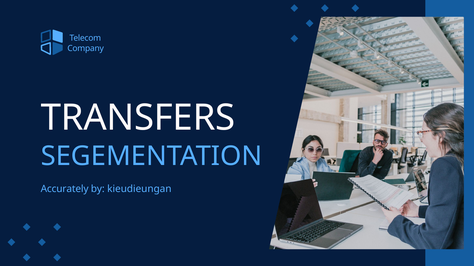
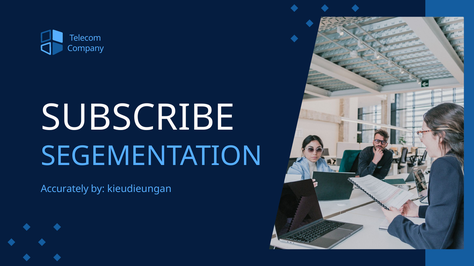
TRANSFERS: TRANSFERS -> SUBSCRIBE (138, 118)
